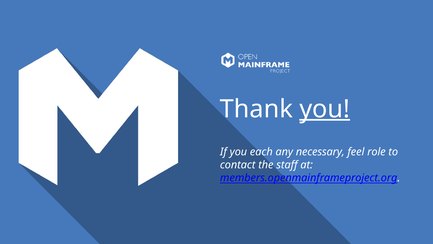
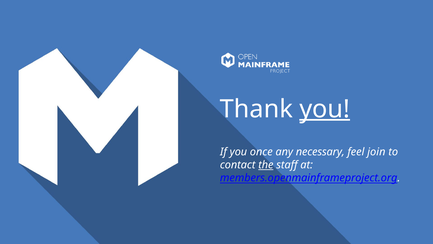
each: each -> once (261, 152)
role: role -> join (376, 152)
the underline: none -> present (266, 165)
